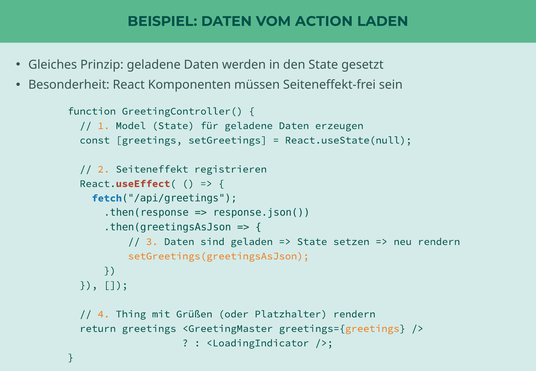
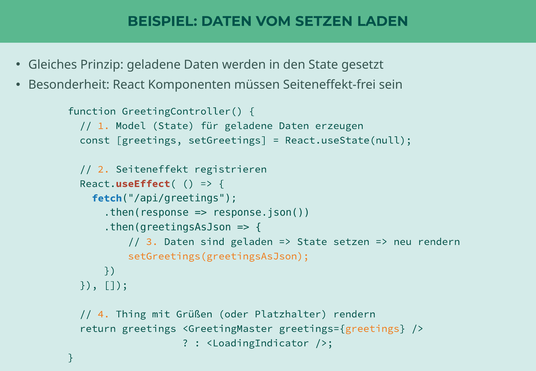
VOM ACTION: ACTION -> SETZEN (324, 21)
